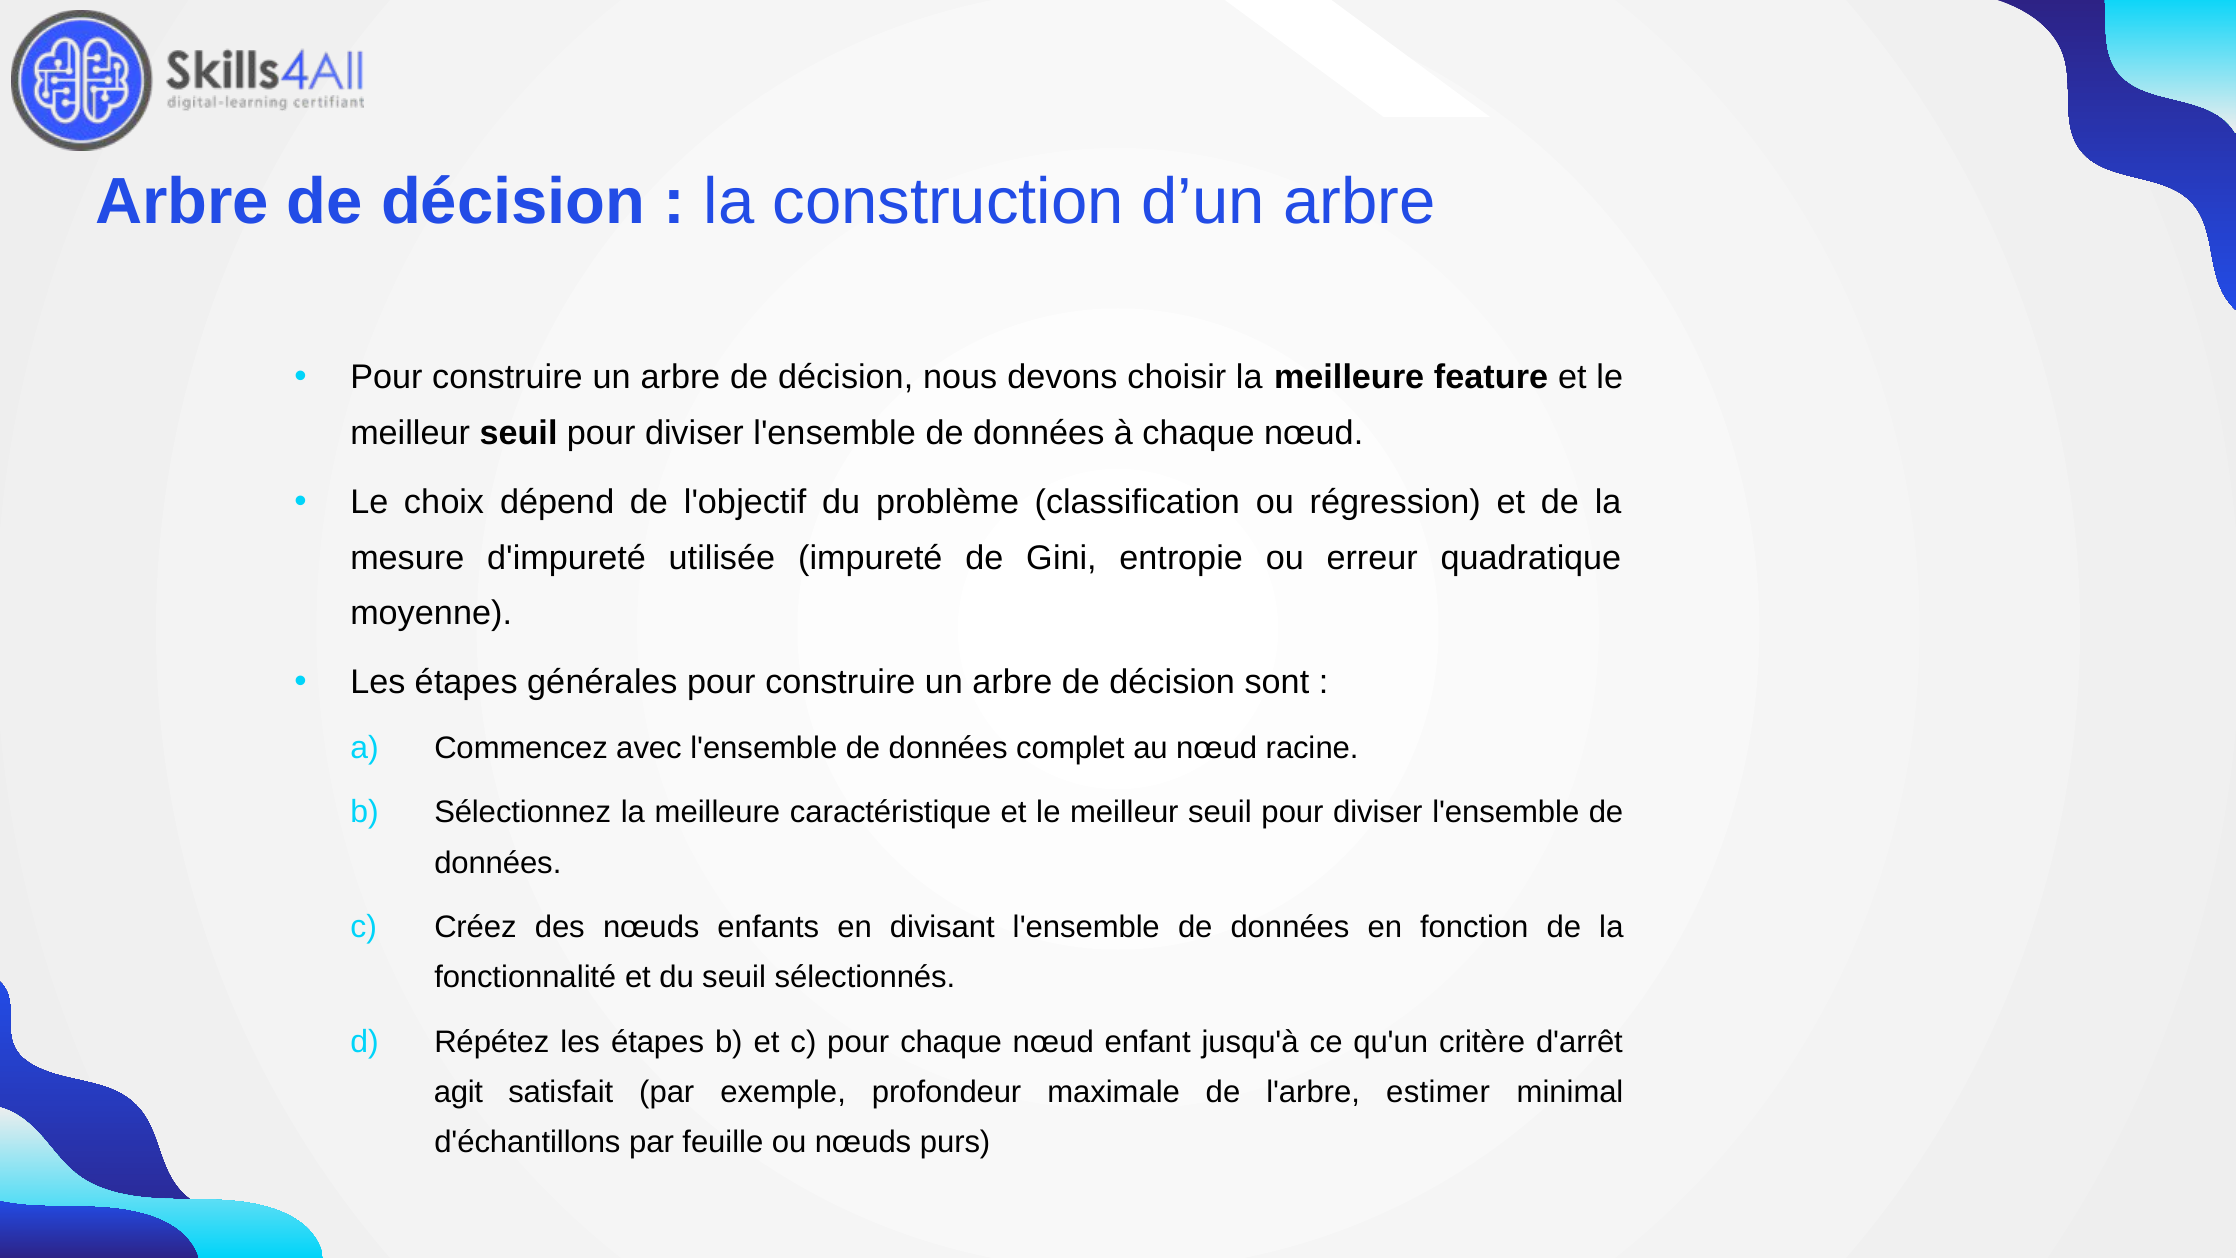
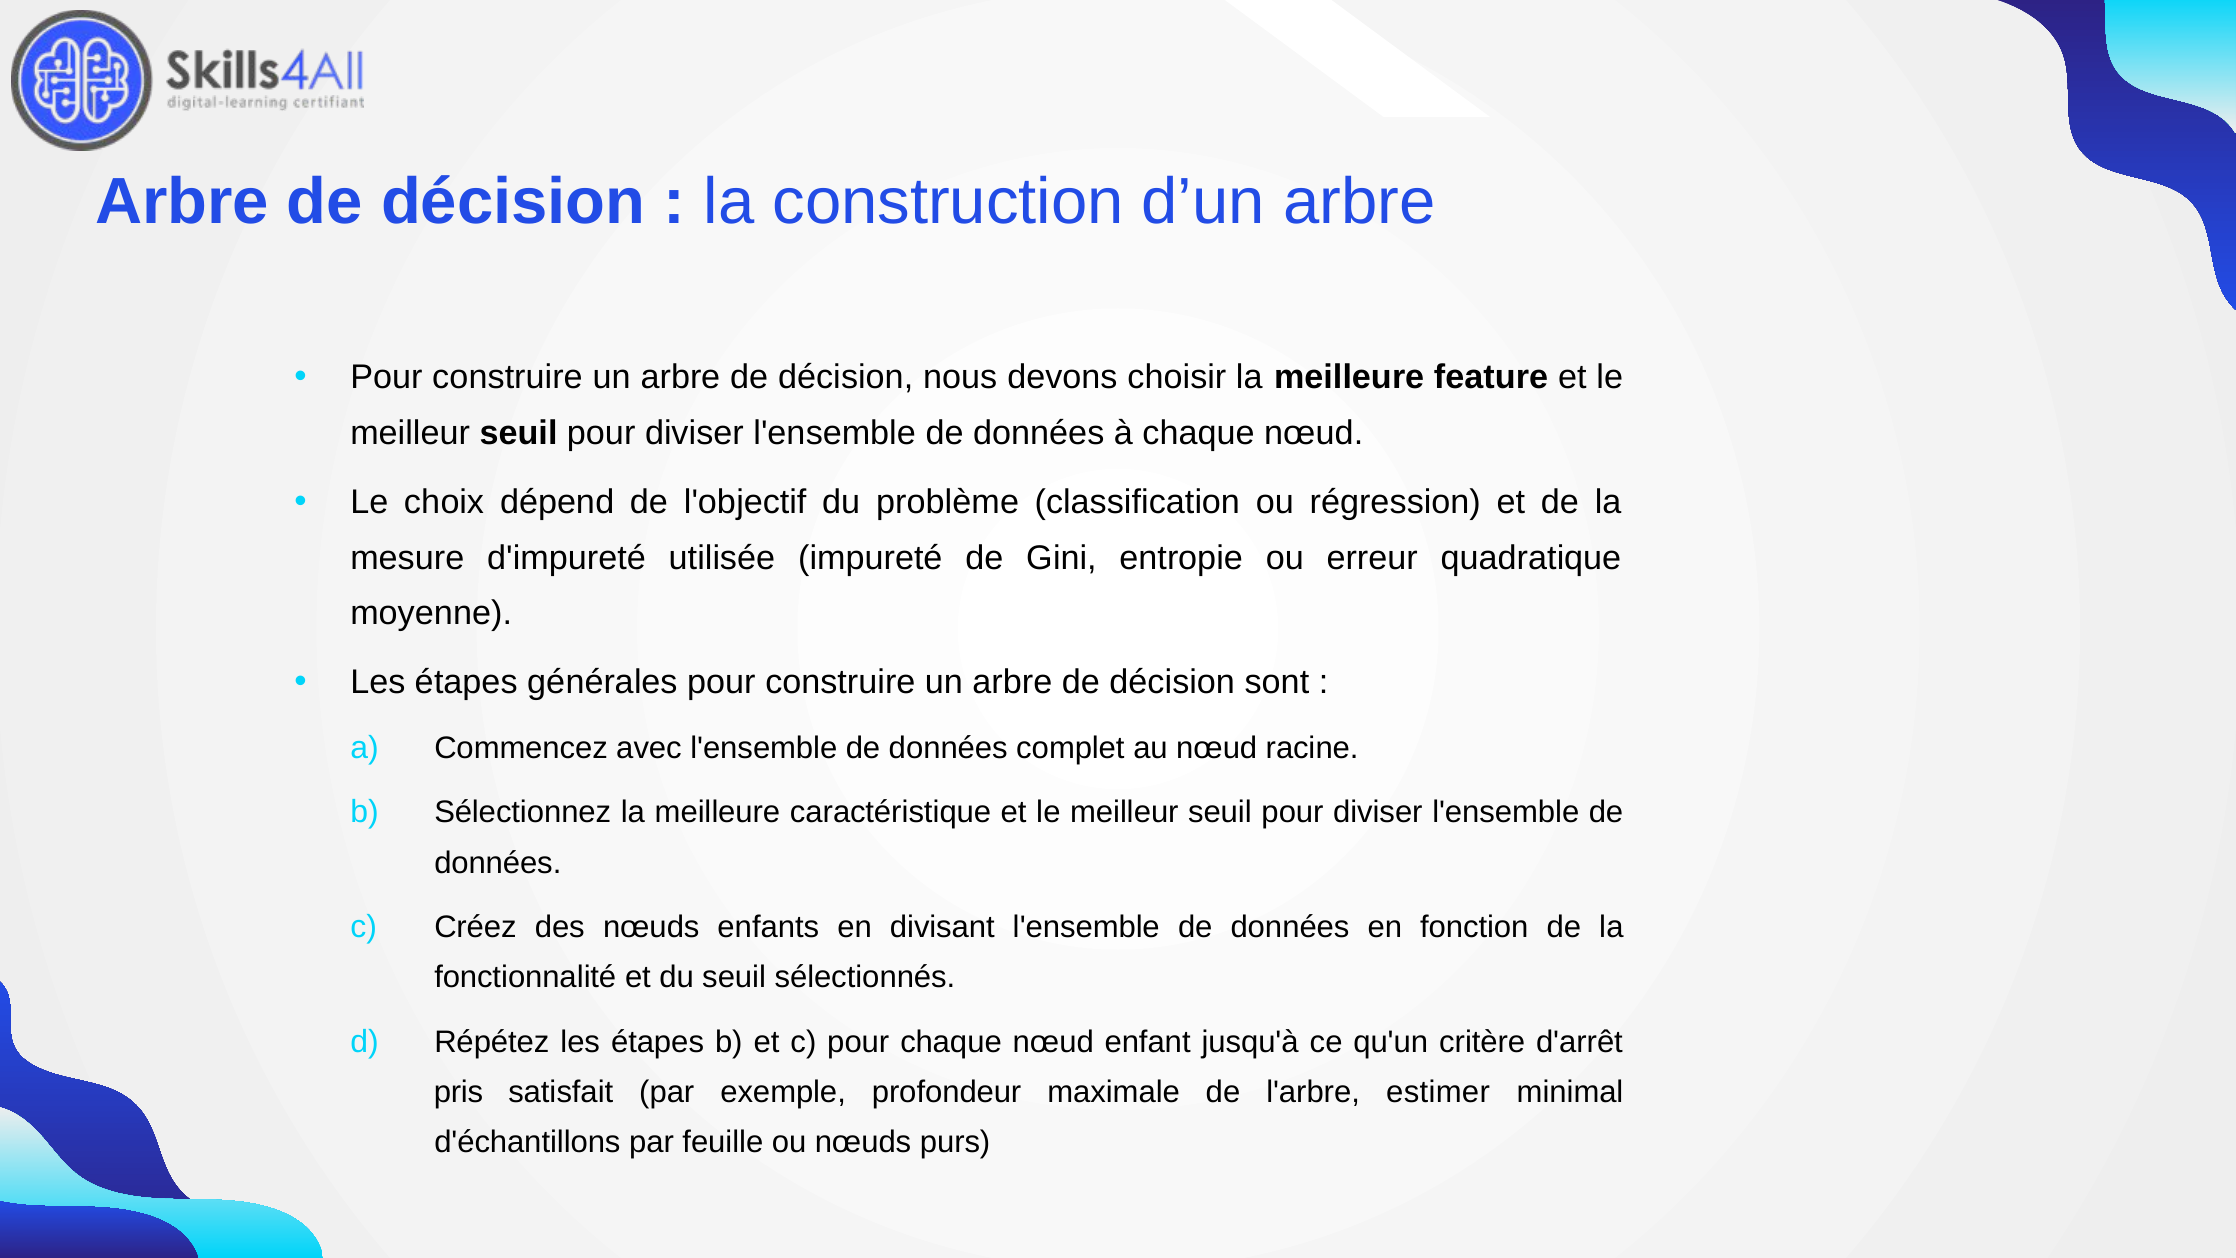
agit: agit -> pris (458, 1092)
